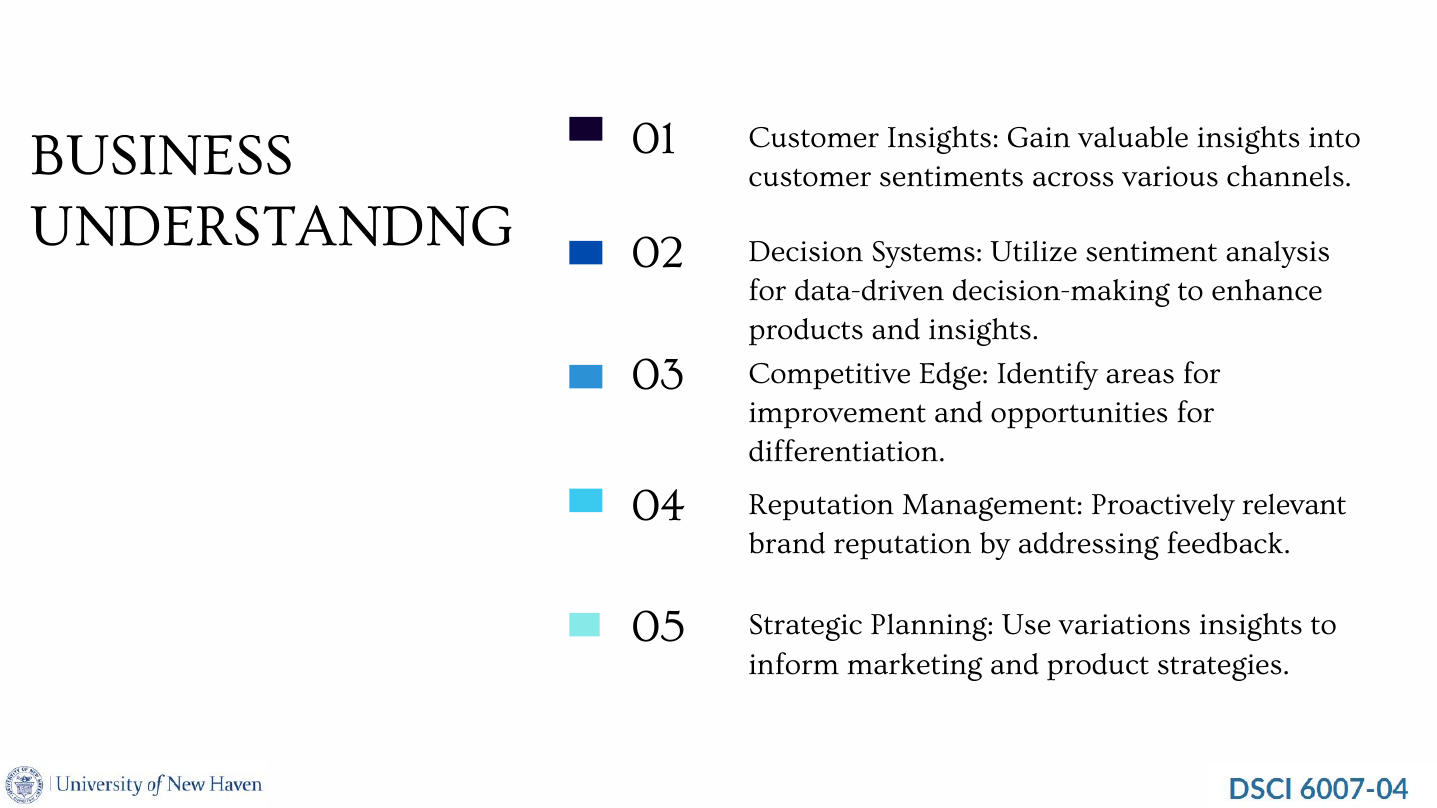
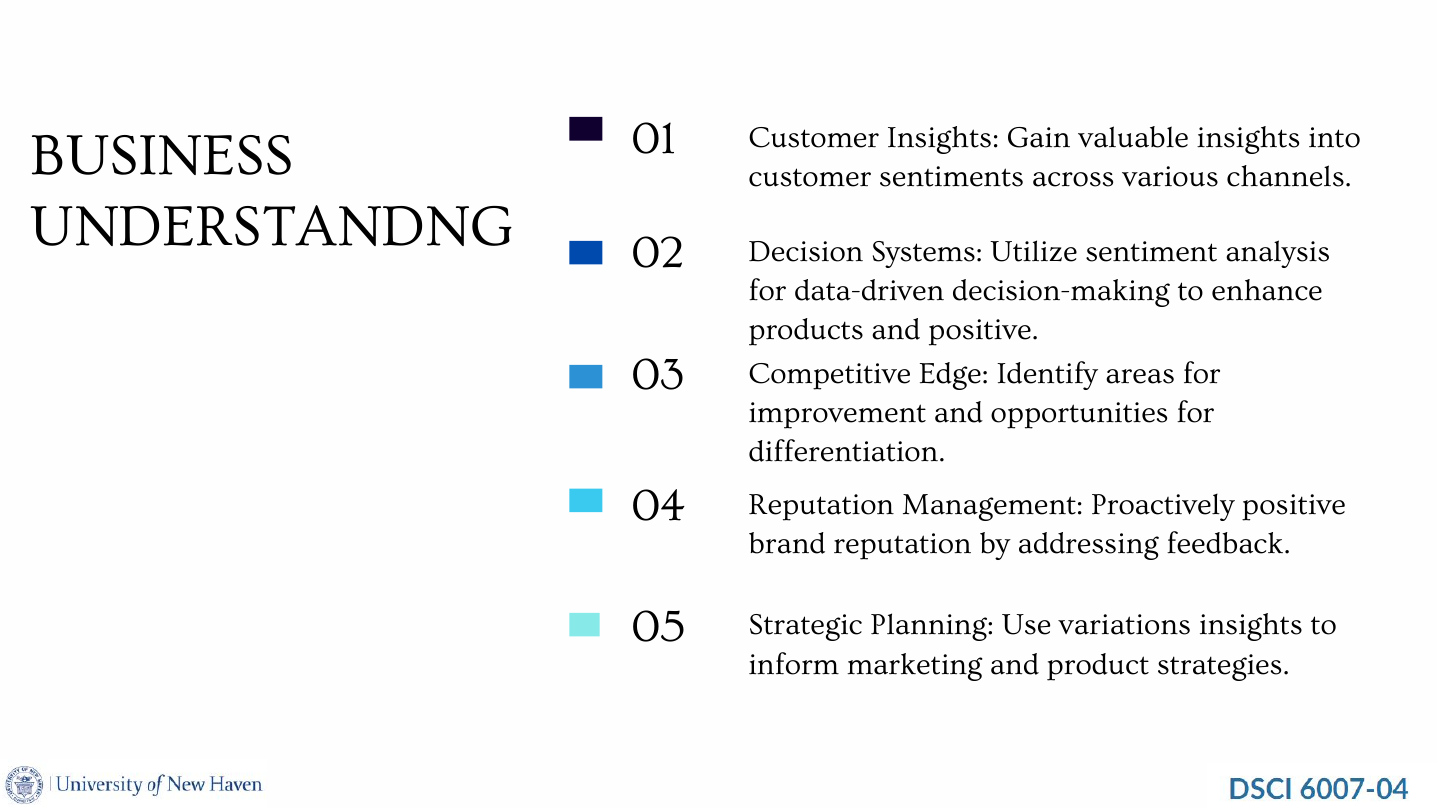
and insights: insights -> positive (984, 330)
Proactively relevant: relevant -> positive (1294, 504)
